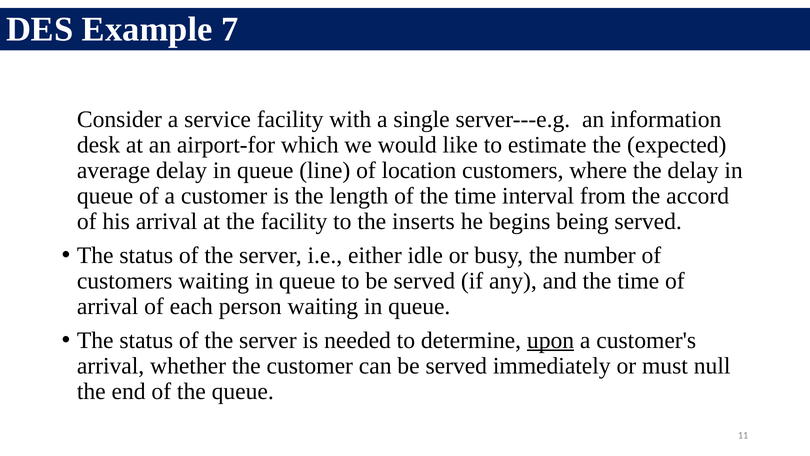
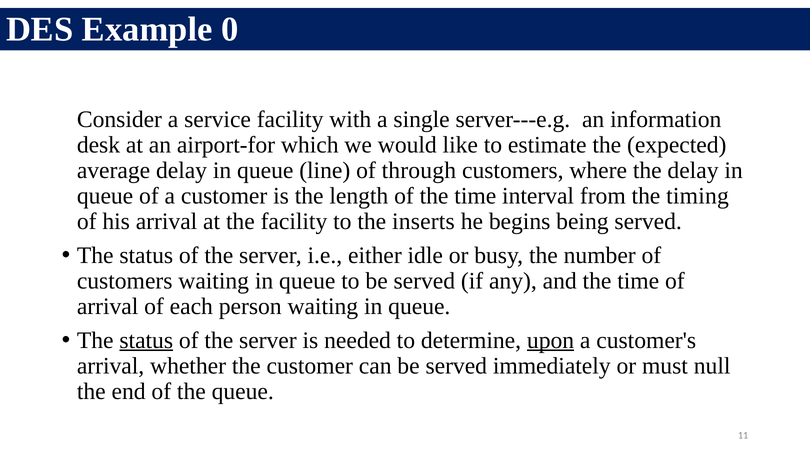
7: 7 -> 0 (230, 29)
location: location -> through (419, 170)
accord: accord -> timing (698, 196)
status underline: none -> present (146, 340)
